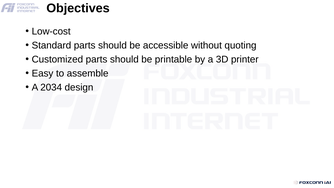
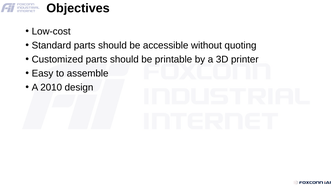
2034: 2034 -> 2010 (51, 87)
